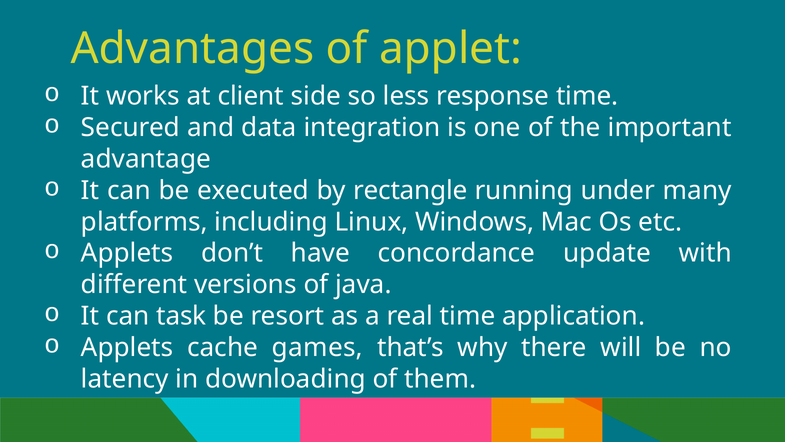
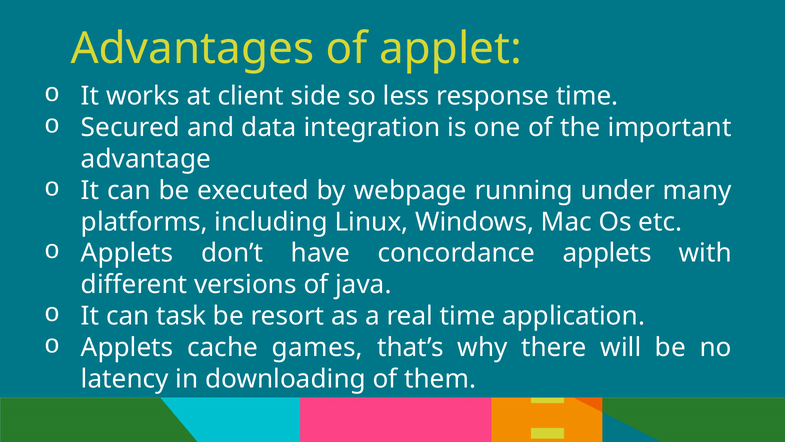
rectangle: rectangle -> webpage (410, 190)
concordance update: update -> applets (607, 253)
